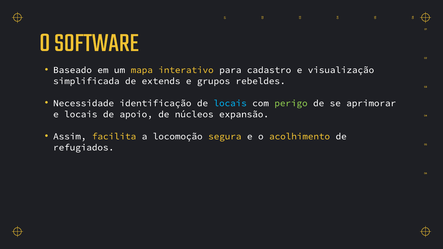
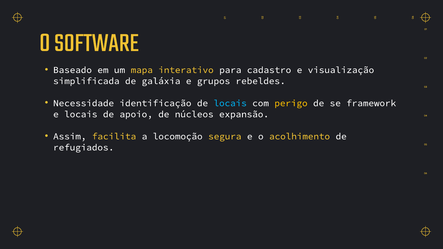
extends: extends -> galáxia (161, 81)
perigo colour: light green -> yellow (291, 103)
aprimorar: aprimorar -> framework (371, 103)
